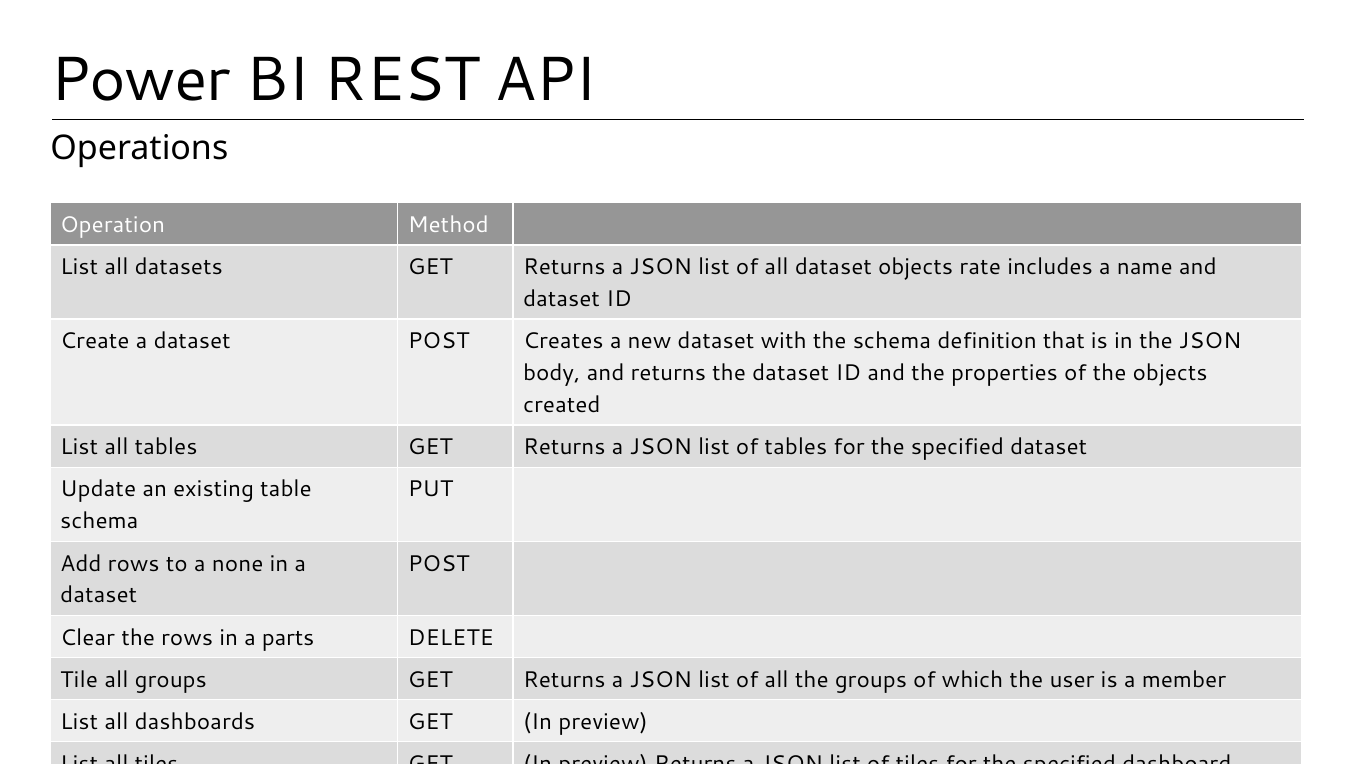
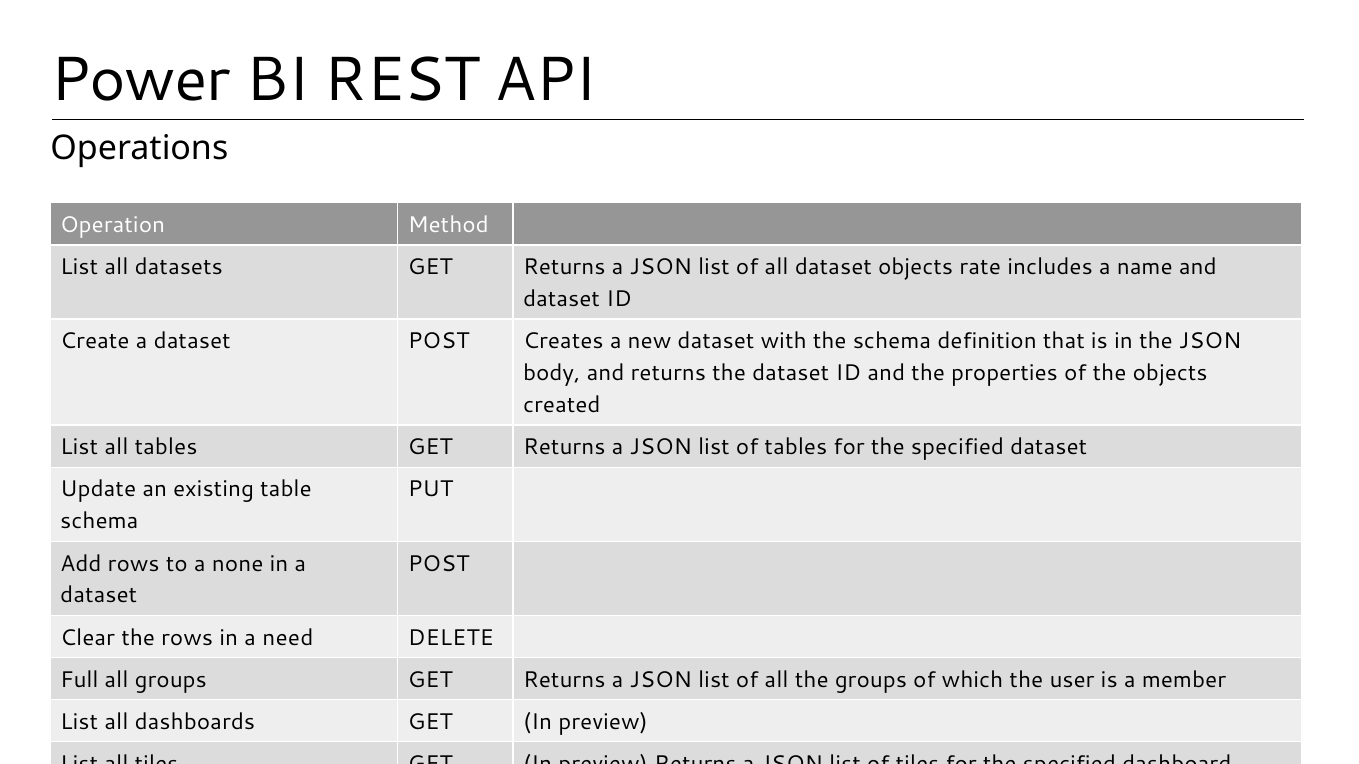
parts: parts -> need (288, 638)
Tile: Tile -> Full (79, 680)
